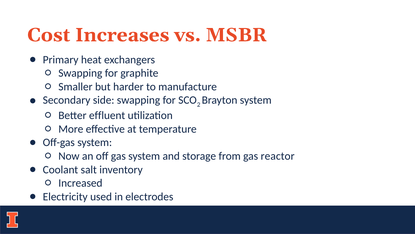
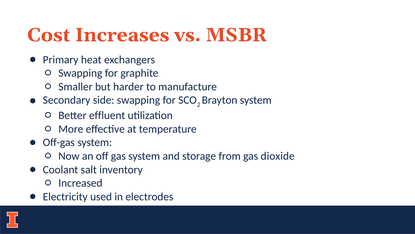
reactor: reactor -> dioxide (278, 156)
